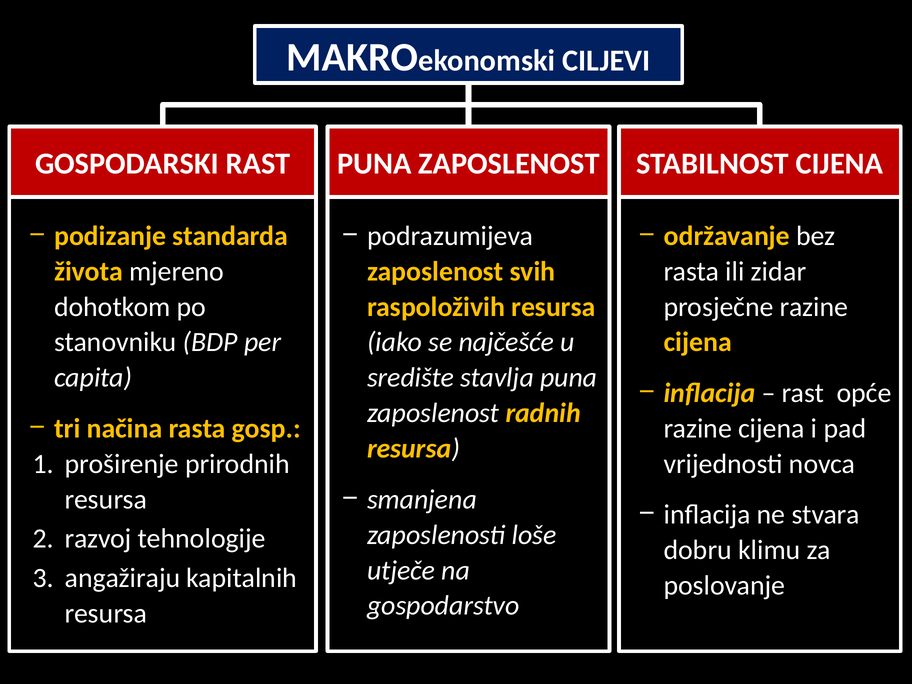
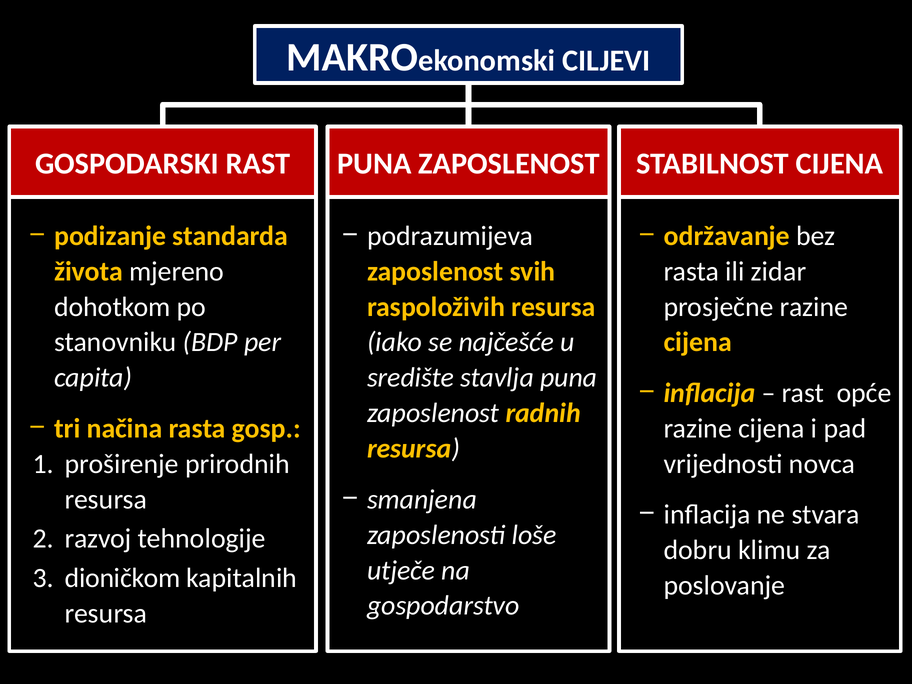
angažiraju: angažiraju -> dioničkom (123, 578)
